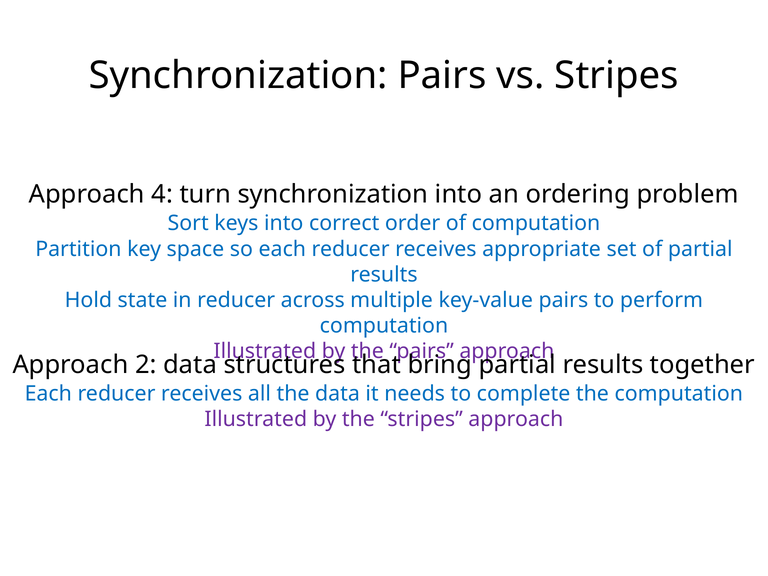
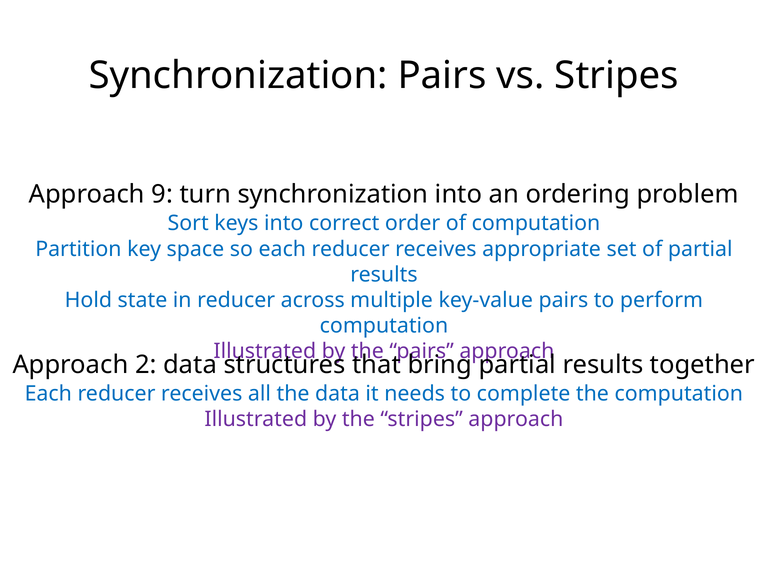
4: 4 -> 9 (162, 194)
